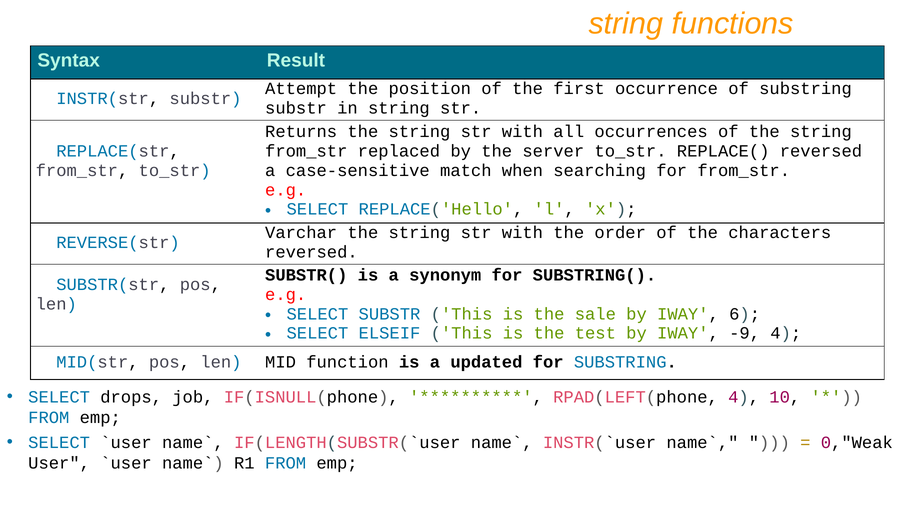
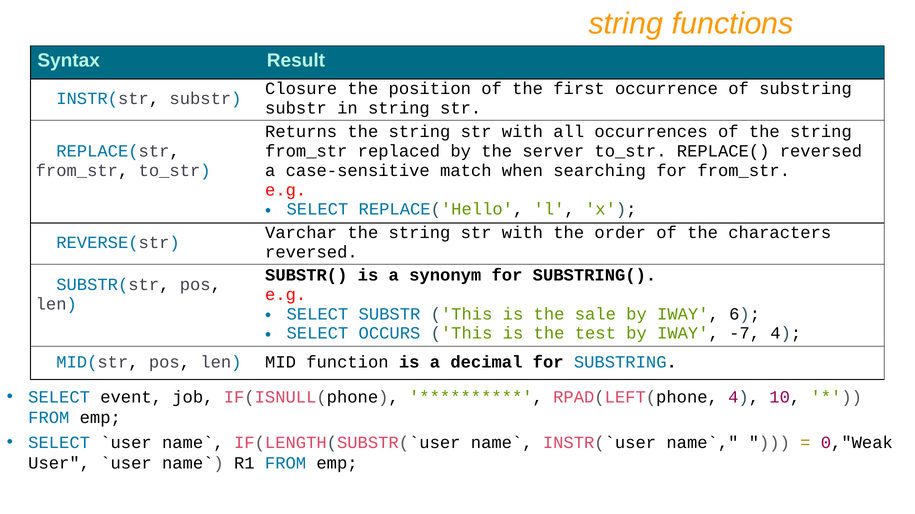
Attempt: Attempt -> Closure (301, 89)
ELSEIF: ELSEIF -> OCCURS (389, 334)
-9: -9 -> -7 (745, 334)
updated: updated -> decimal (486, 362)
drops: drops -> event (131, 397)
